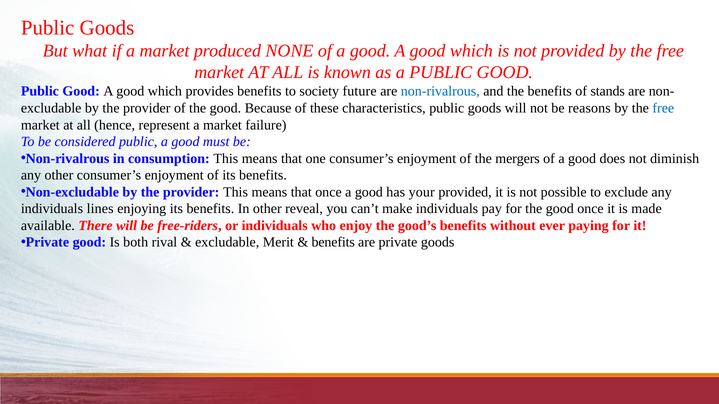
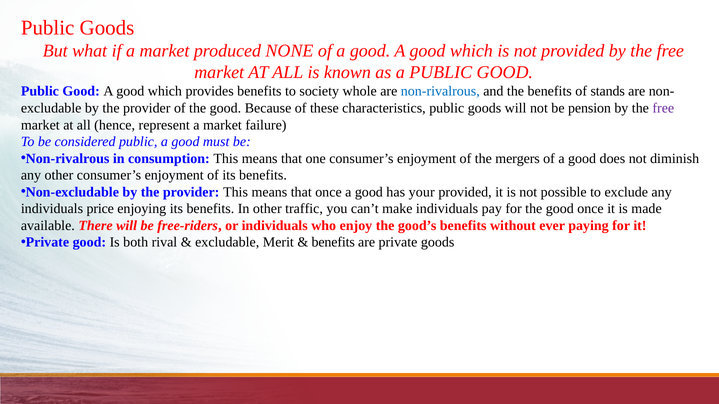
future: future -> whole (360, 91)
reasons: reasons -> pension (590, 108)
free colour: blue -> purple (663, 108)
lines: lines -> price (100, 209)
reveal: reveal -> traffic (304, 209)
